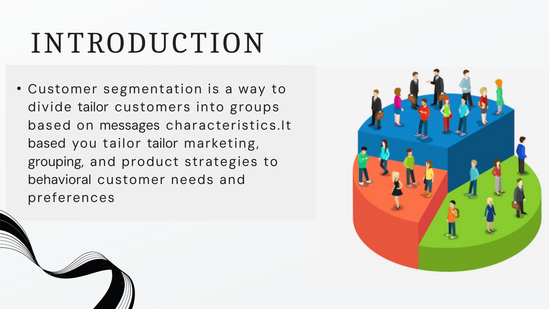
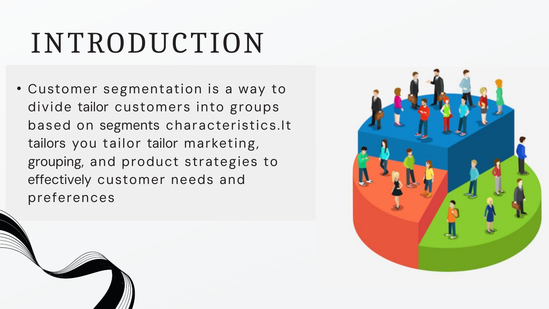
messages: messages -> segments (130, 125)
based: based -> tailors (47, 143)
behavioral: behavioral -> effectively (60, 180)
